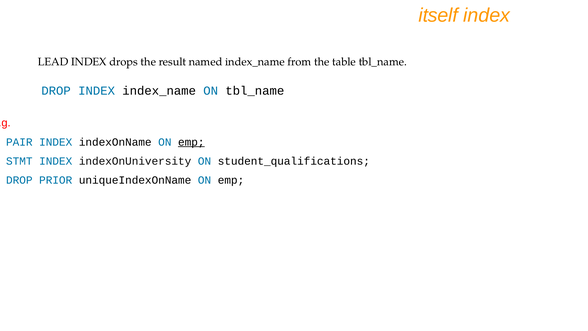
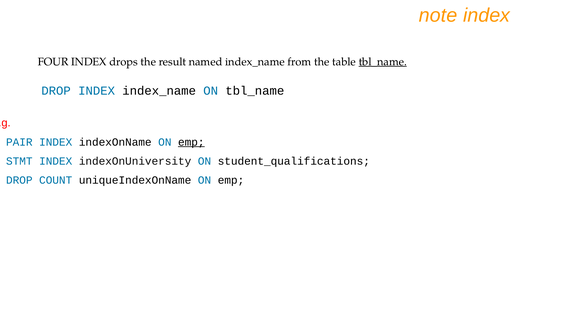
itself: itself -> note (438, 15)
LEAD: LEAD -> FOUR (53, 62)
tbl_name underline: none -> present (383, 62)
PRIOR: PRIOR -> COUNT (56, 180)
